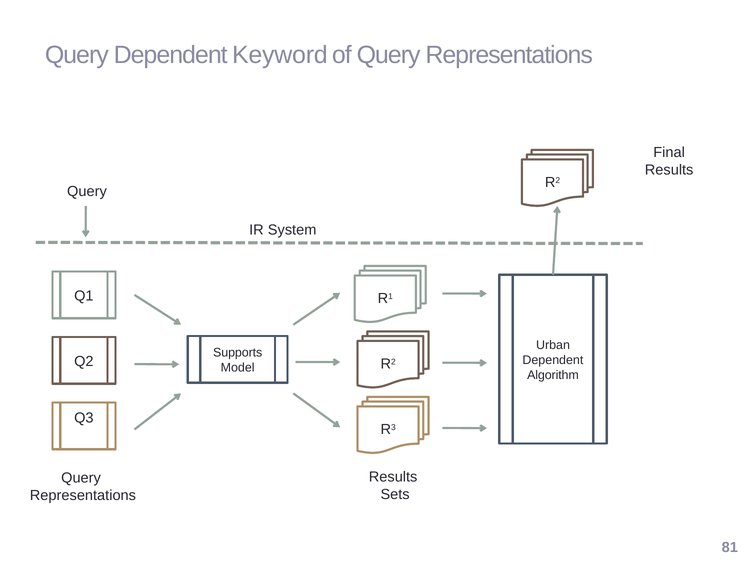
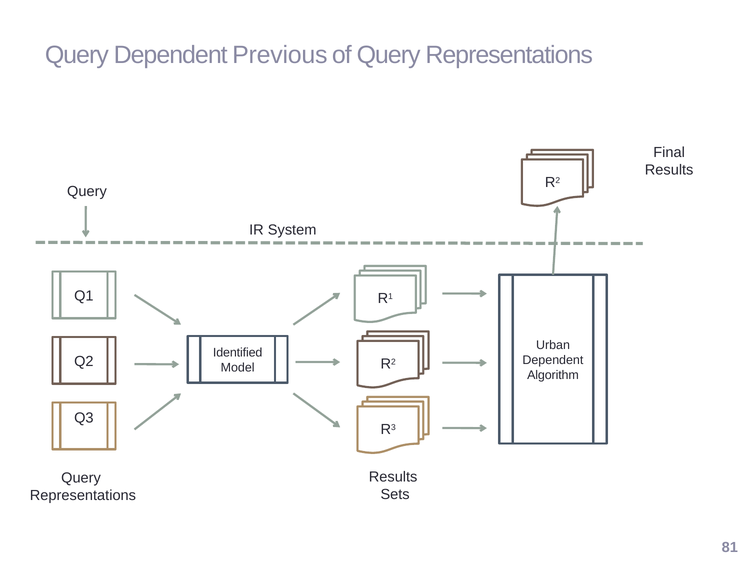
Keyword: Keyword -> Previous (280, 55)
Supports: Supports -> Identified (238, 353)
